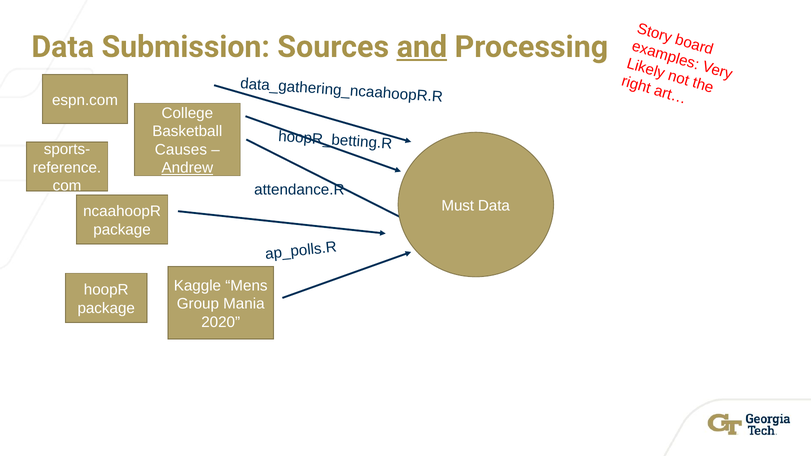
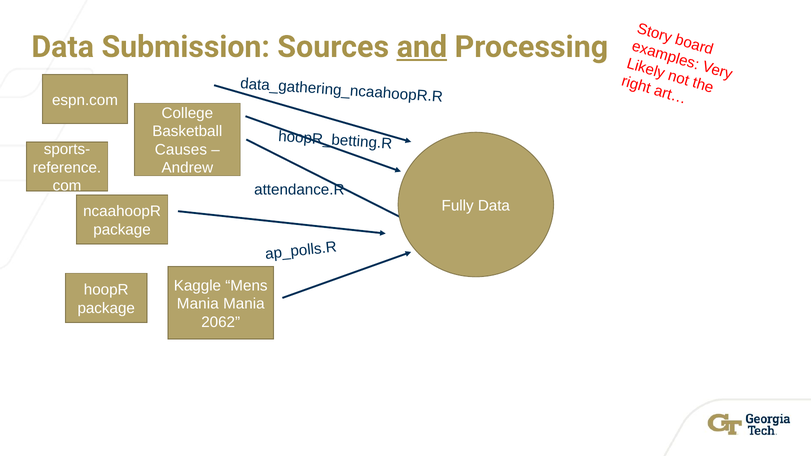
Andrew underline: present -> none (187, 168)
Must: Must -> Fully (458, 206)
Group: Group -> Mania (198, 304)
2020: 2020 -> 2062 (221, 322)
